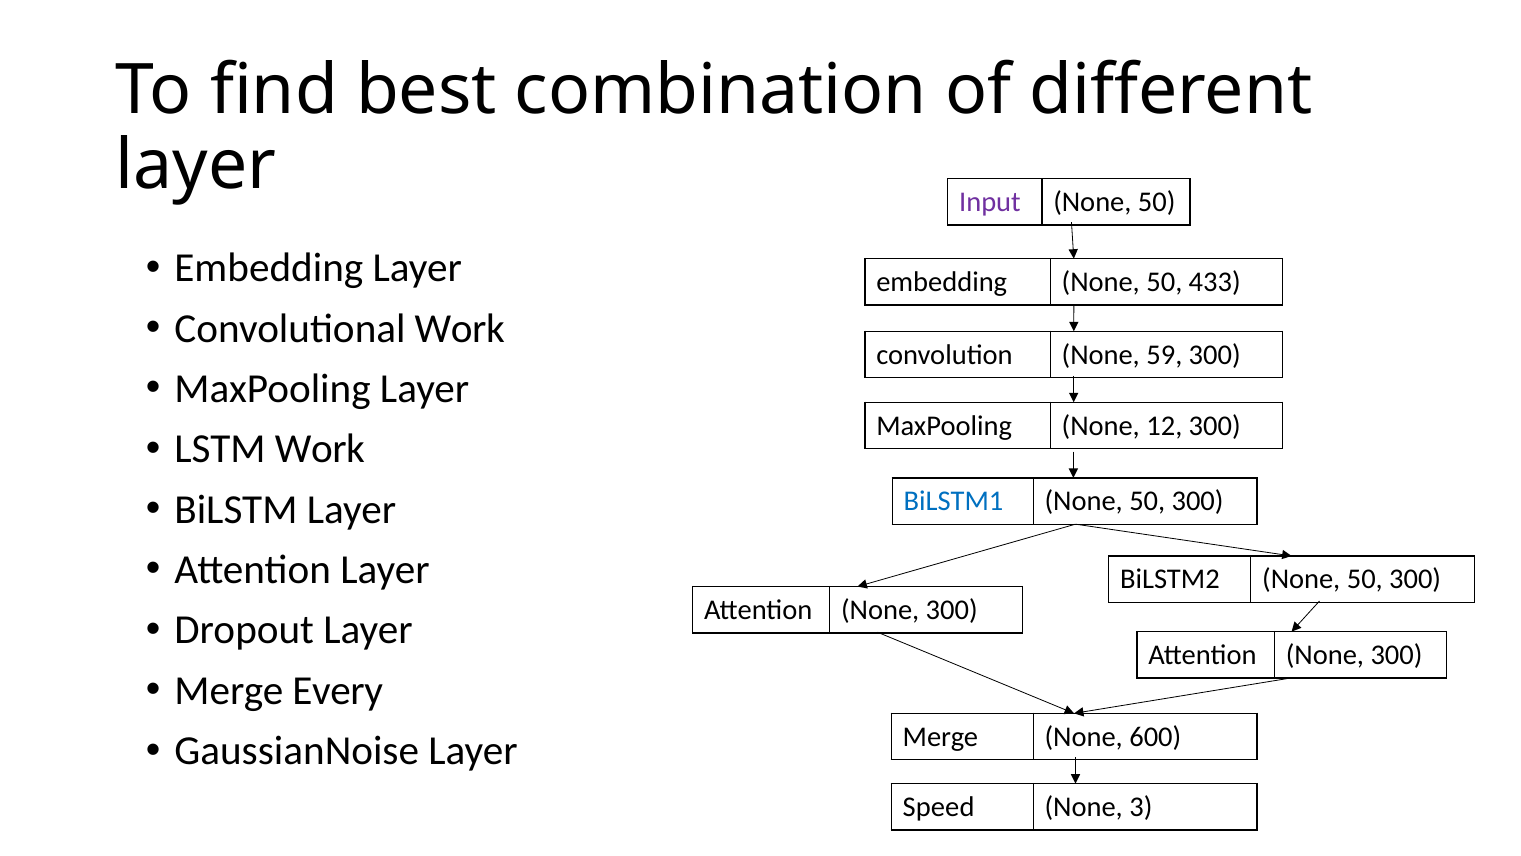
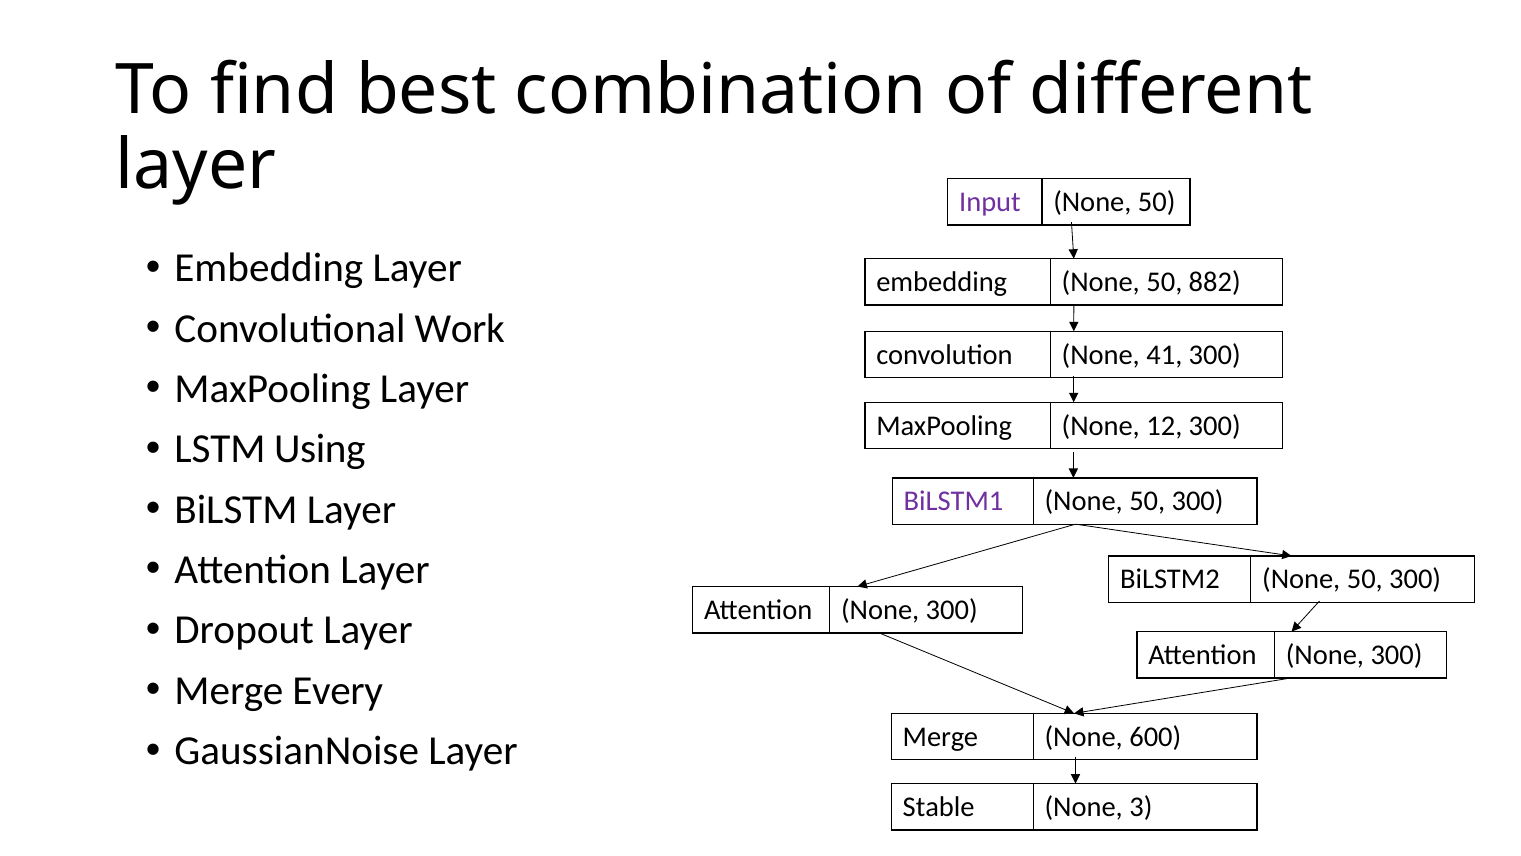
433: 433 -> 882 (1215, 282)
59: 59 -> 41 (1164, 355)
LSTM Work: Work -> Using (320, 449)
BiLSTM1 colour: blue -> purple (954, 501)
Speed: Speed -> Stable (939, 807)
